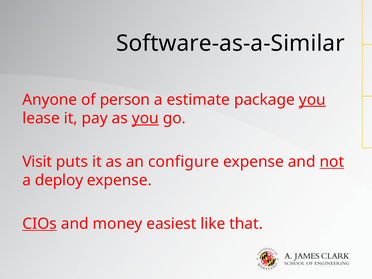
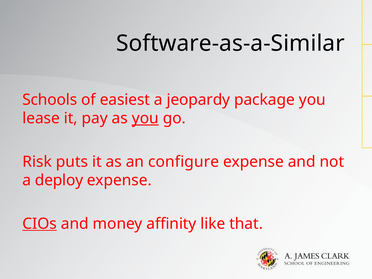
Anyone: Anyone -> Schools (50, 100)
person: person -> easiest (125, 100)
estimate: estimate -> jeopardy (198, 100)
you underline: present -> none (312, 100)
Visit: Visit -> Risk (37, 162)
not underline: present -> none (332, 162)
easiest: easiest -> affinity (171, 224)
